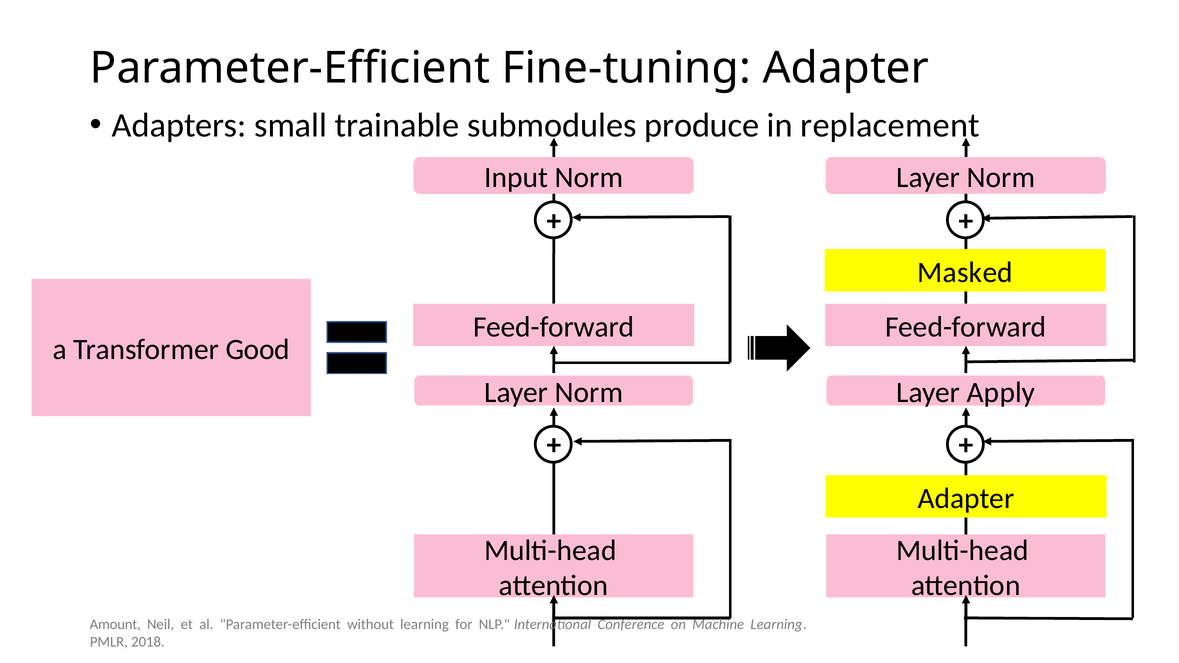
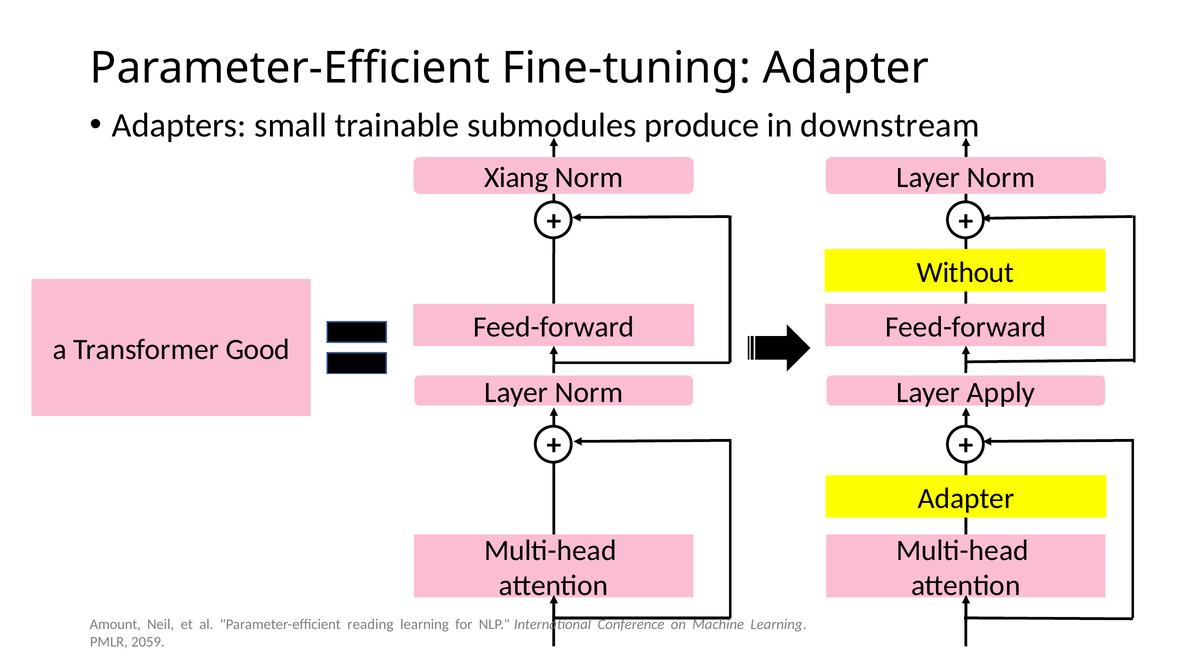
replacement: replacement -> downstream (890, 125)
Input: Input -> Xiang (516, 178)
Masked: Masked -> Without (965, 272)
without: without -> reading (370, 624)
2018: 2018 -> 2059 (148, 642)
